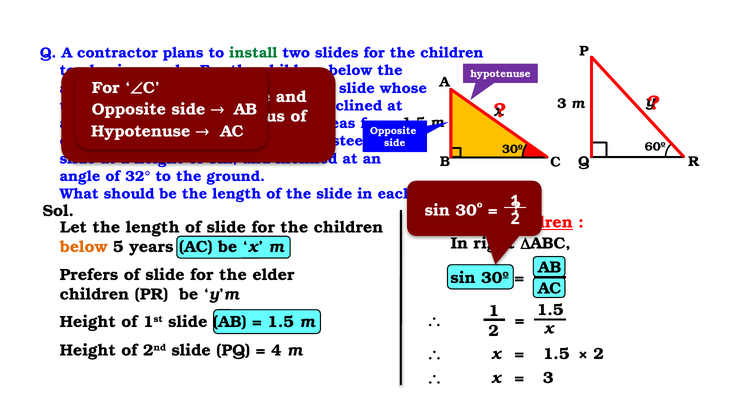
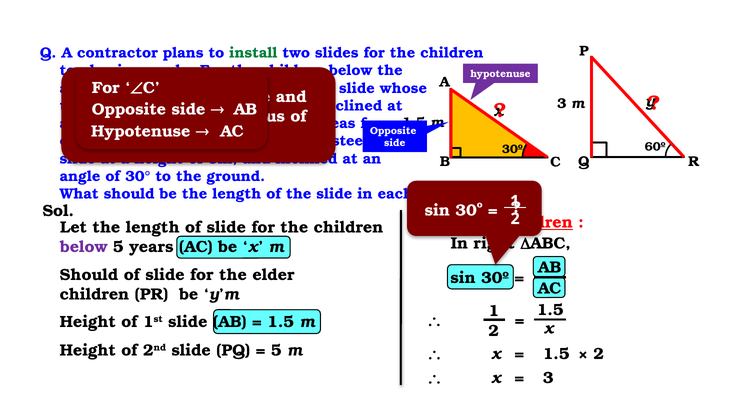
32°: 32° -> 30° (138, 176)
below colour: orange -> purple (84, 247)
Prefers: Prefers -> Should (89, 275)
4: 4 -> 5 (276, 350)
